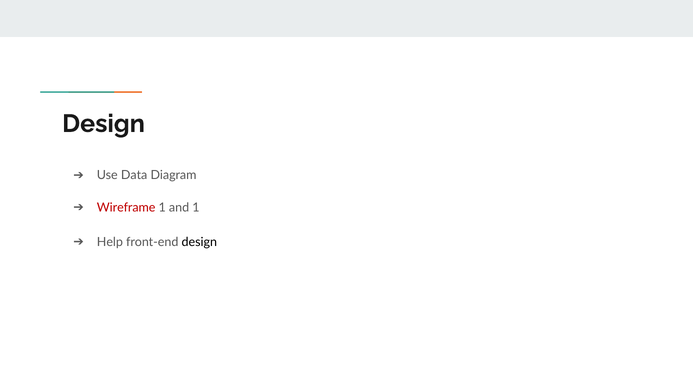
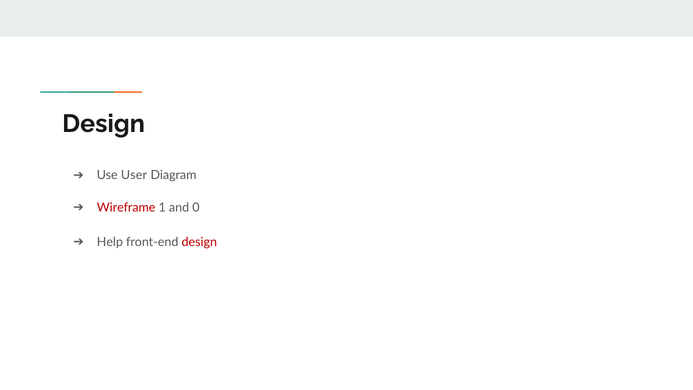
Data: Data -> User (134, 175)
and 1: 1 -> 0 (196, 207)
design colour: black -> red (199, 242)
